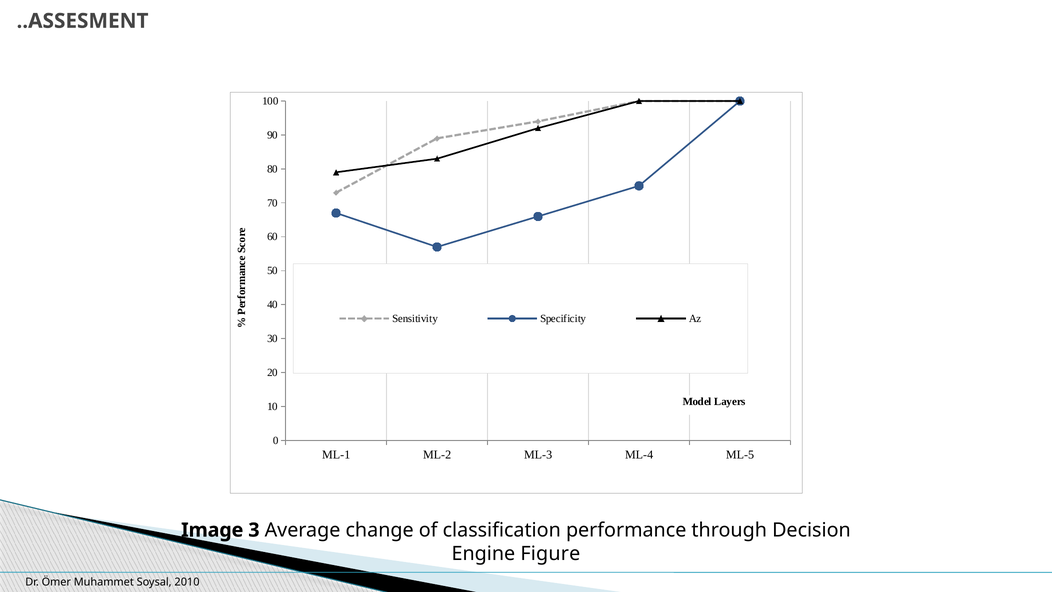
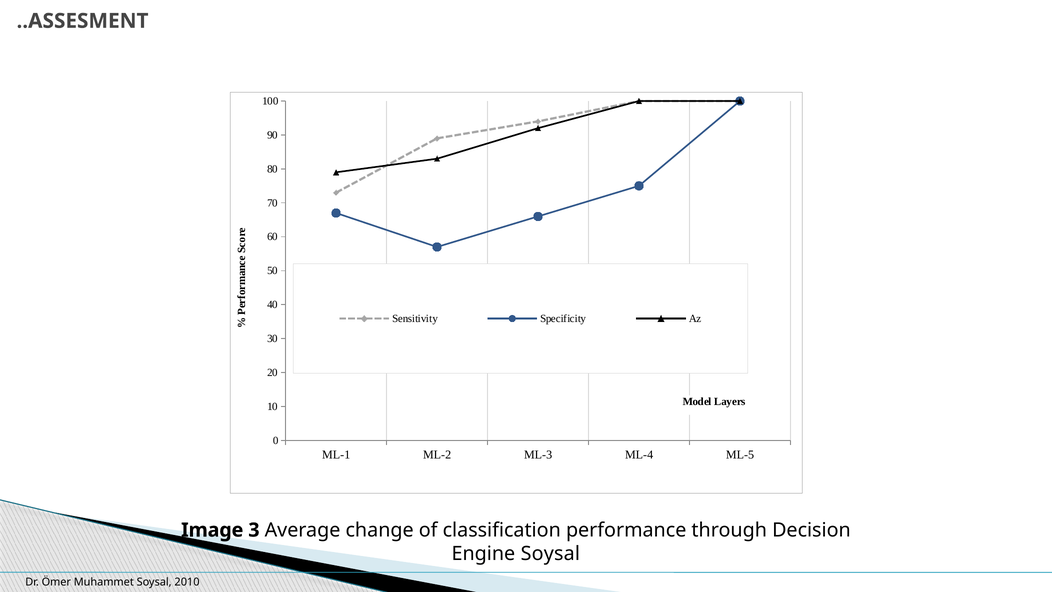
Engine Figure: Figure -> Soysal (550, 554)
